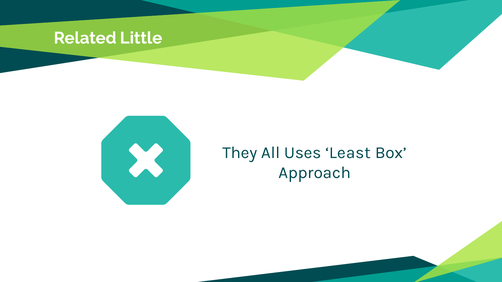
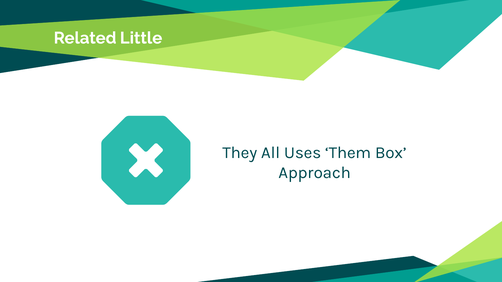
Least: Least -> Them (348, 153)
